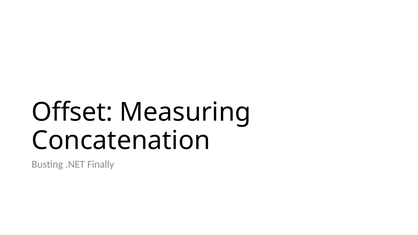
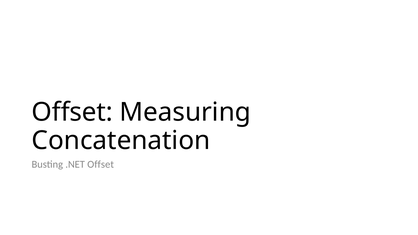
.NET Finally: Finally -> Offset (101, 165)
